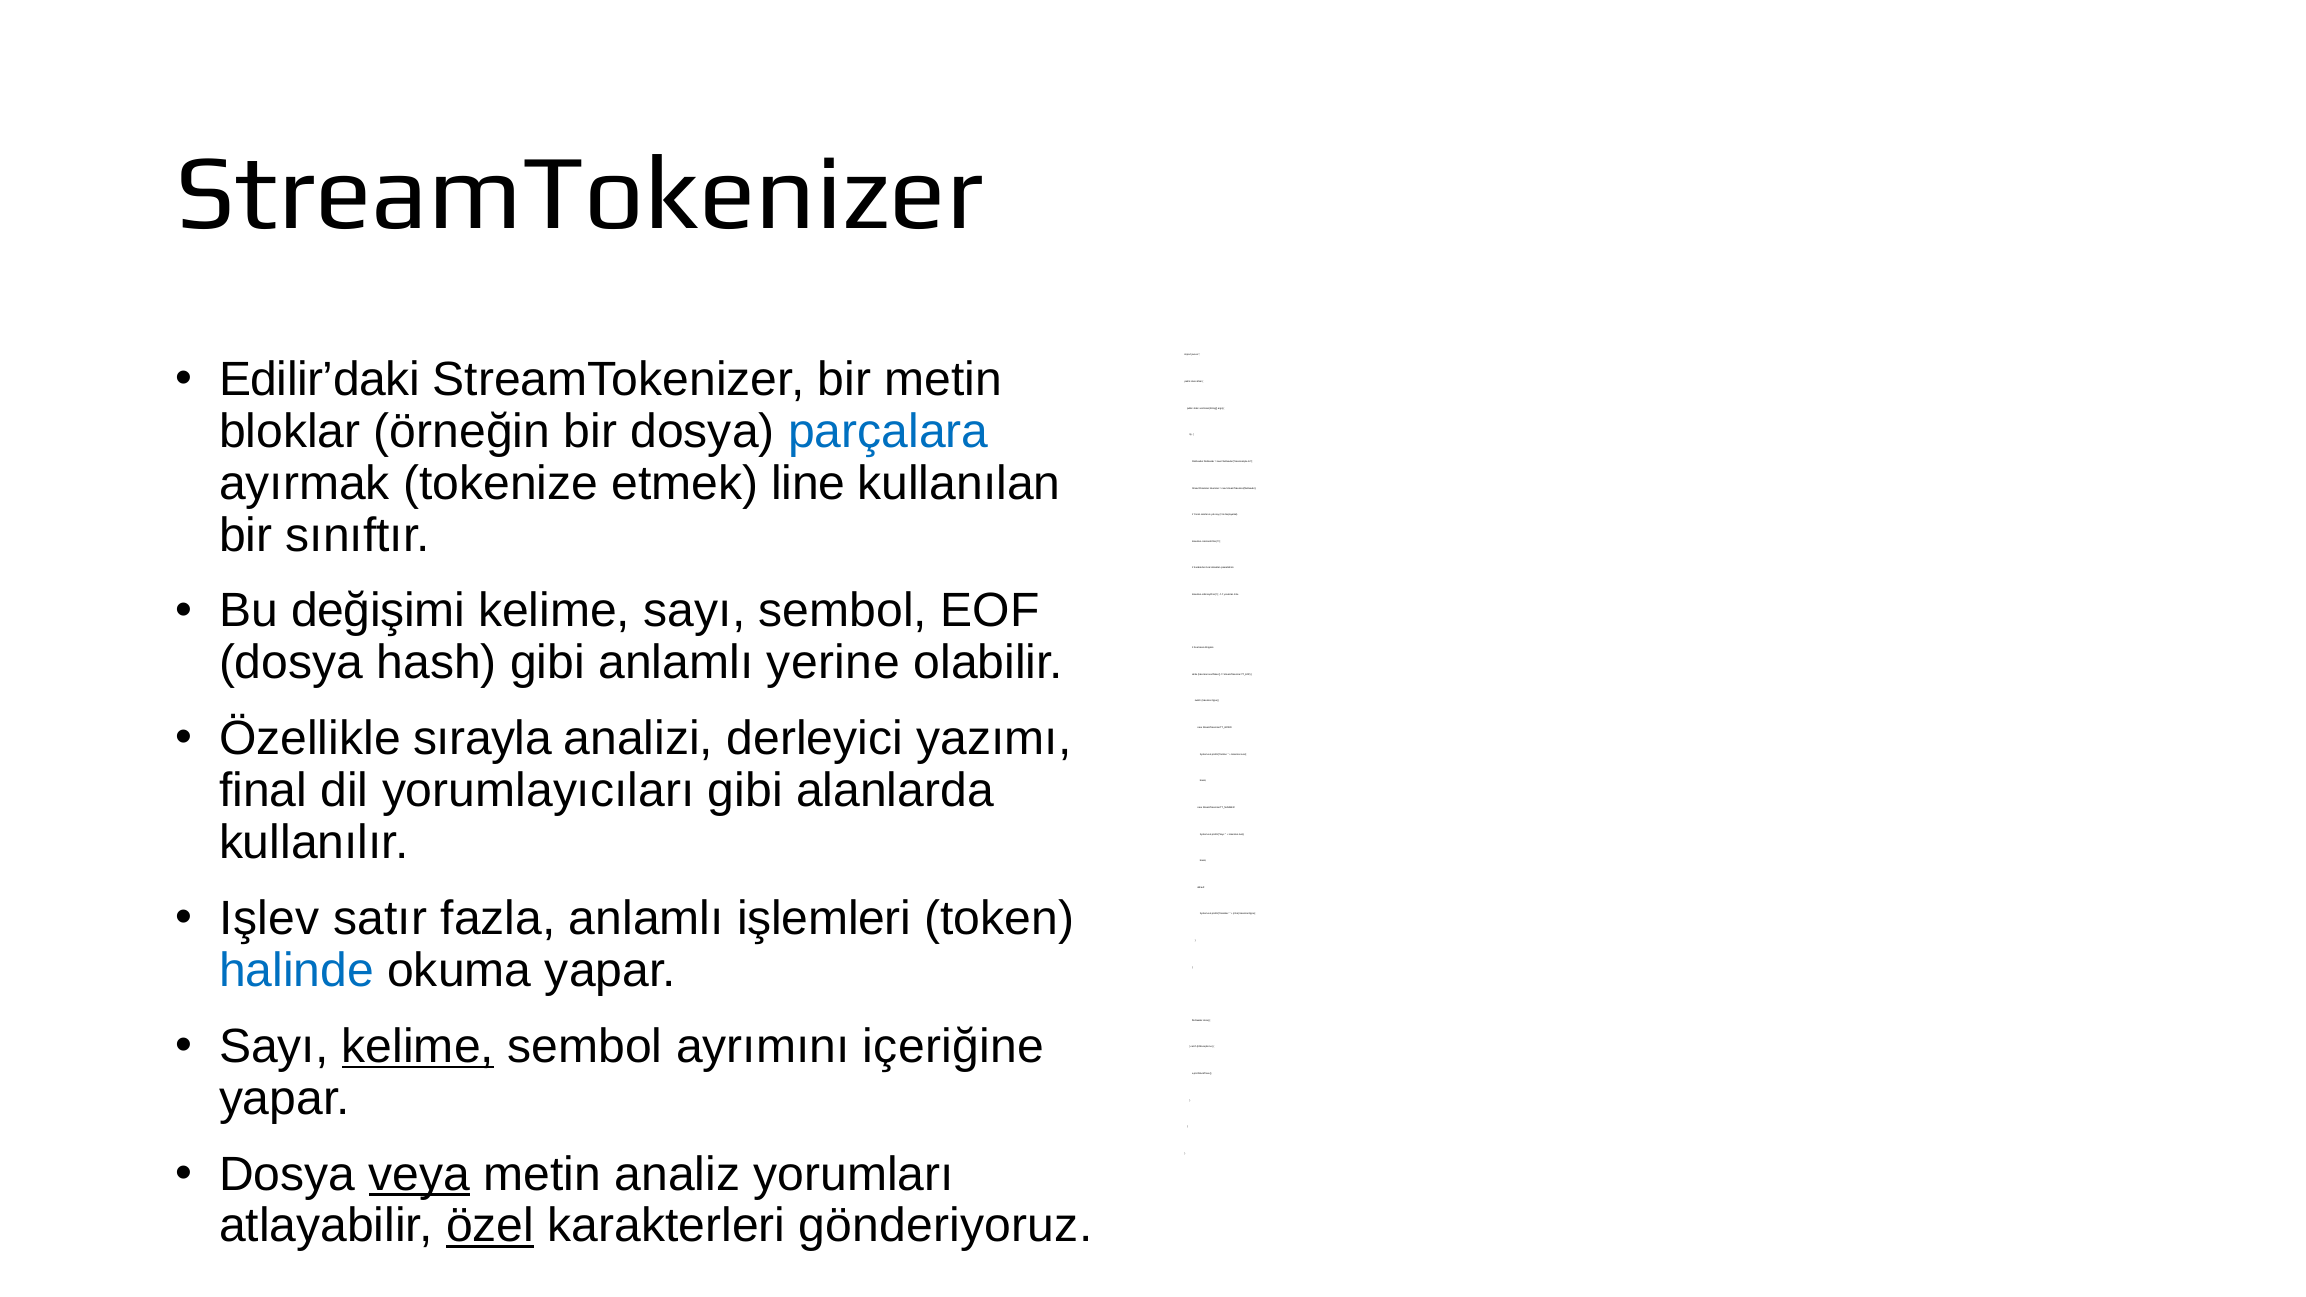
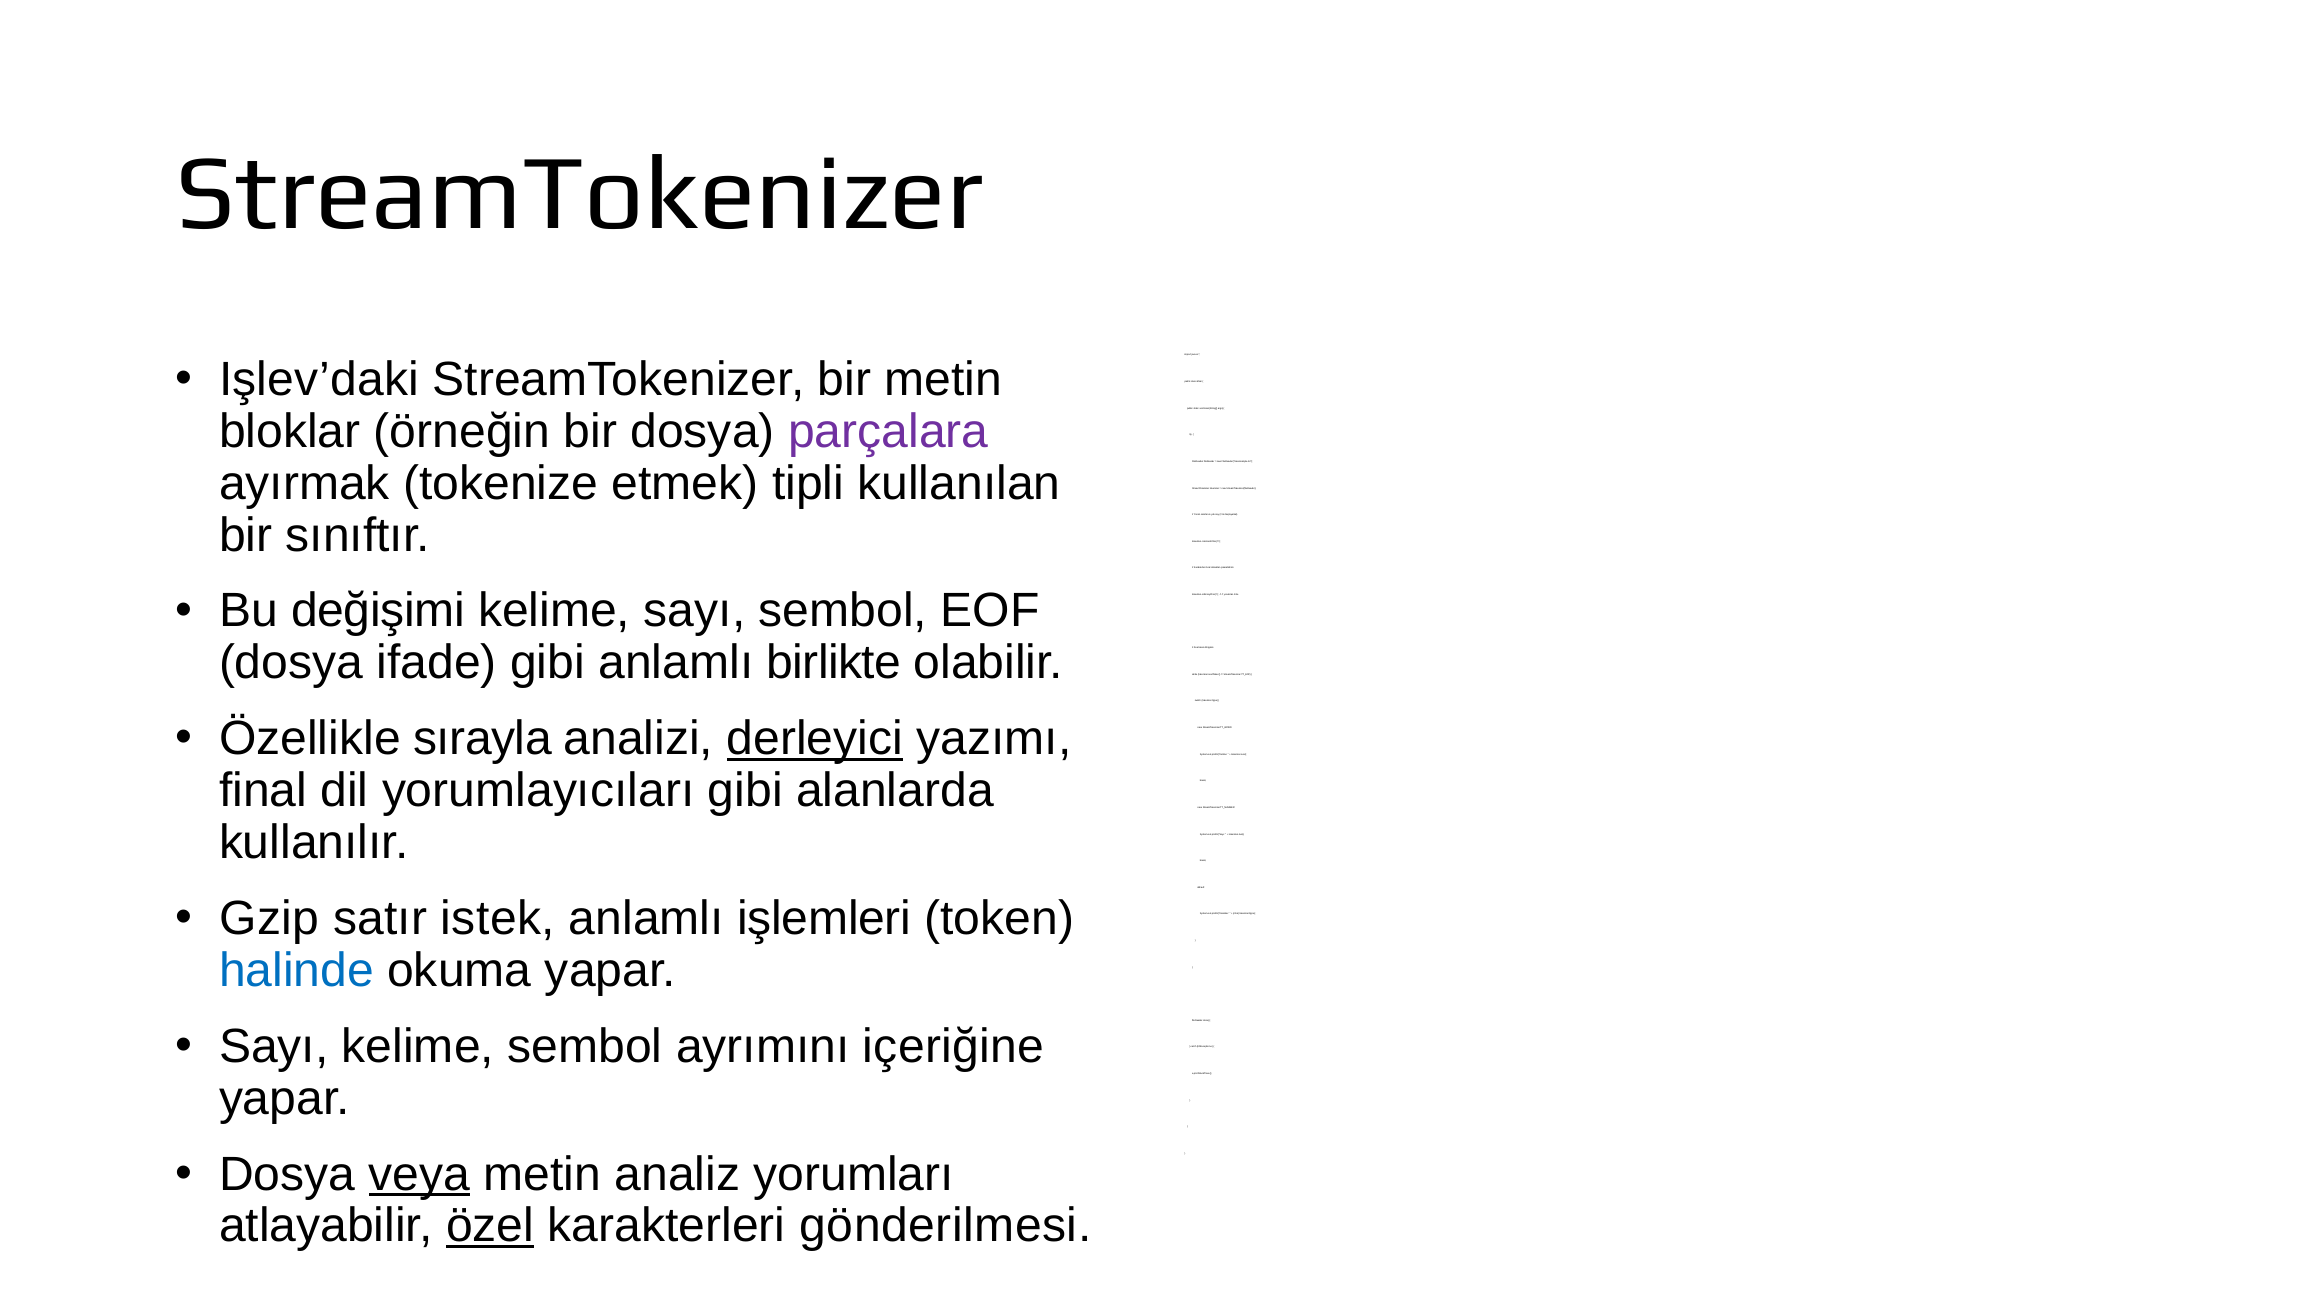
Edilir’daki: Edilir’daki -> Işlev’daki (319, 380)
parçalara colour: blue -> purple (888, 431)
line: line -> tipli (808, 483)
hash: hash -> ifade (437, 663)
yerine: yerine -> birlikte (834, 663)
derleyici underline: none -> present (815, 739)
Işlev: Işlev -> Gzip (270, 919)
fazla: fazla -> istek (498, 919)
kelime underline: present -> none (418, 1046)
gönderiyoruz: gönderiyoruz -> gönderilmesi (946, 1226)
